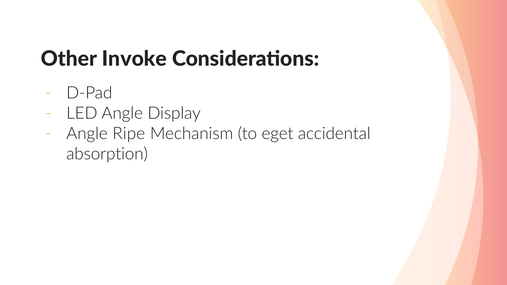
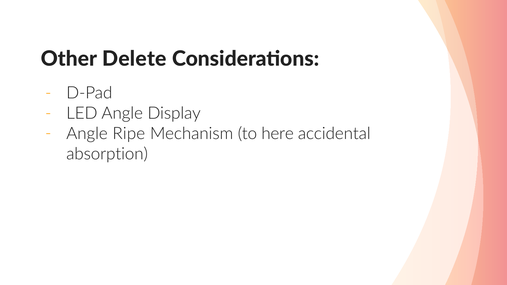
Invoke: Invoke -> Delete (134, 59)
eget: eget -> here (278, 134)
